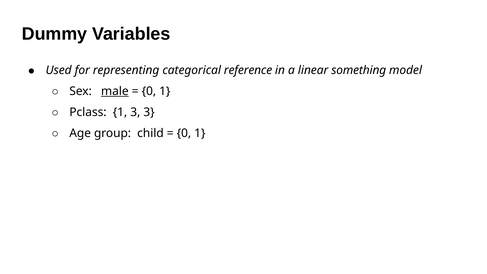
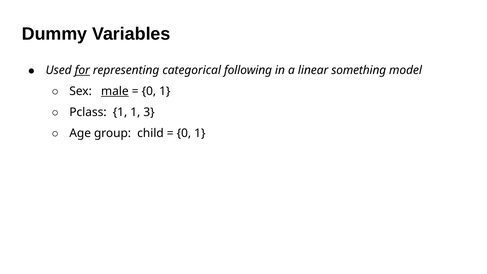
for underline: none -> present (82, 70)
reference: reference -> following (248, 70)
1 3: 3 -> 1 (135, 112)
